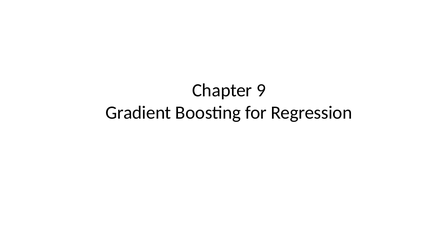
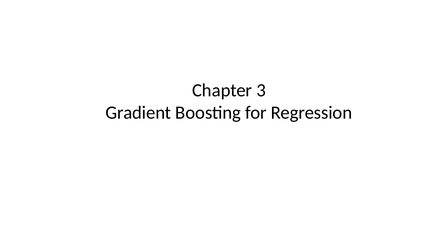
9: 9 -> 3 (261, 90)
